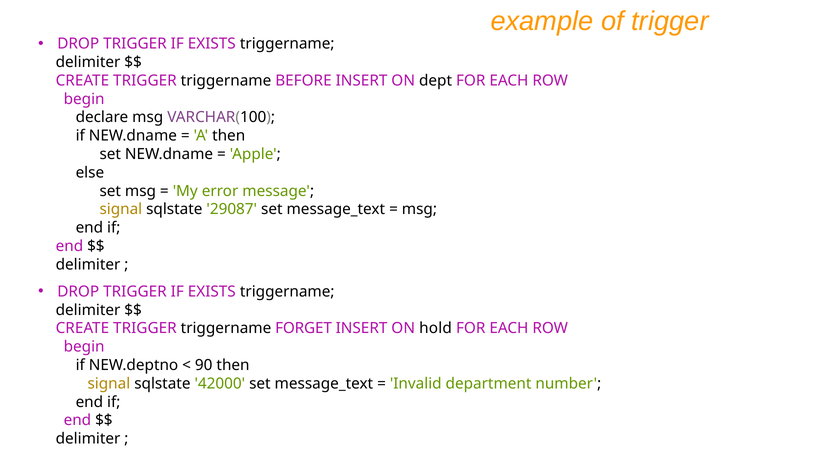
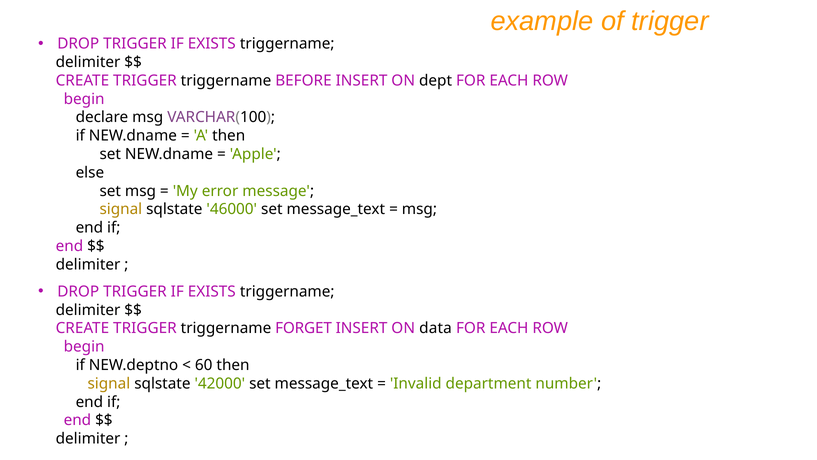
29087: 29087 -> 46000 (232, 209)
hold: hold -> data (436, 328)
90: 90 -> 60 (204, 365)
